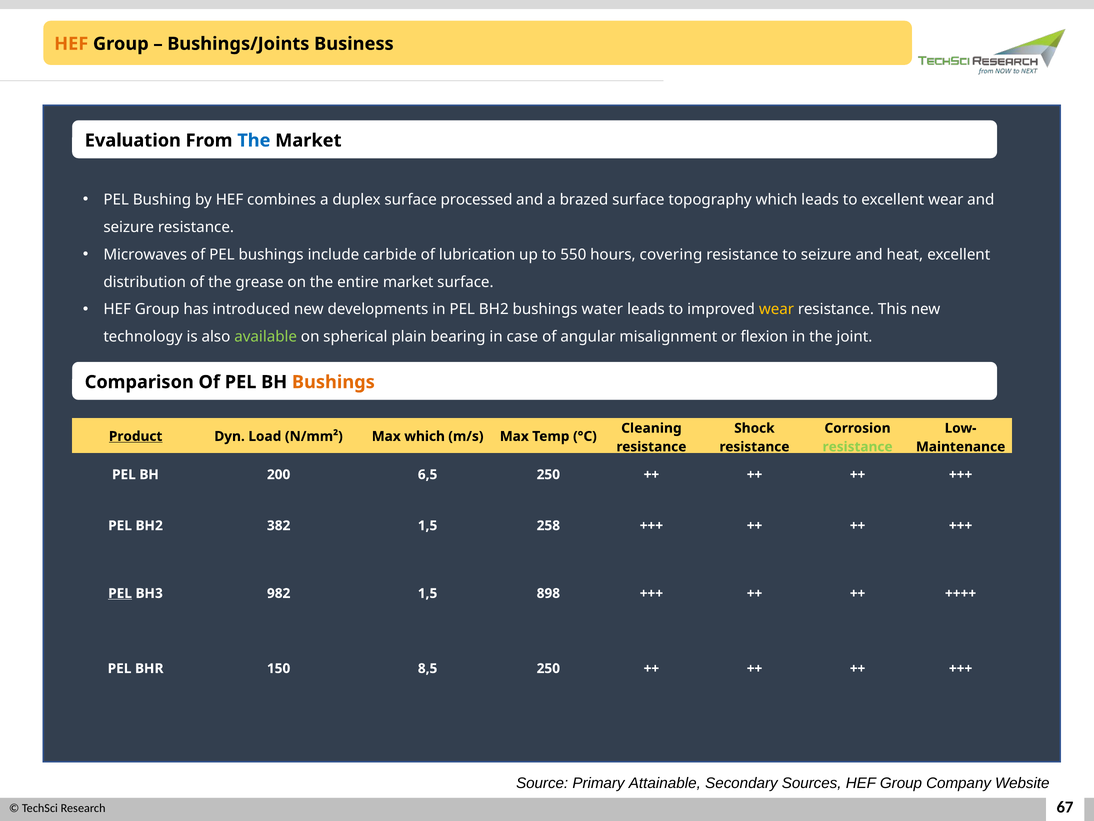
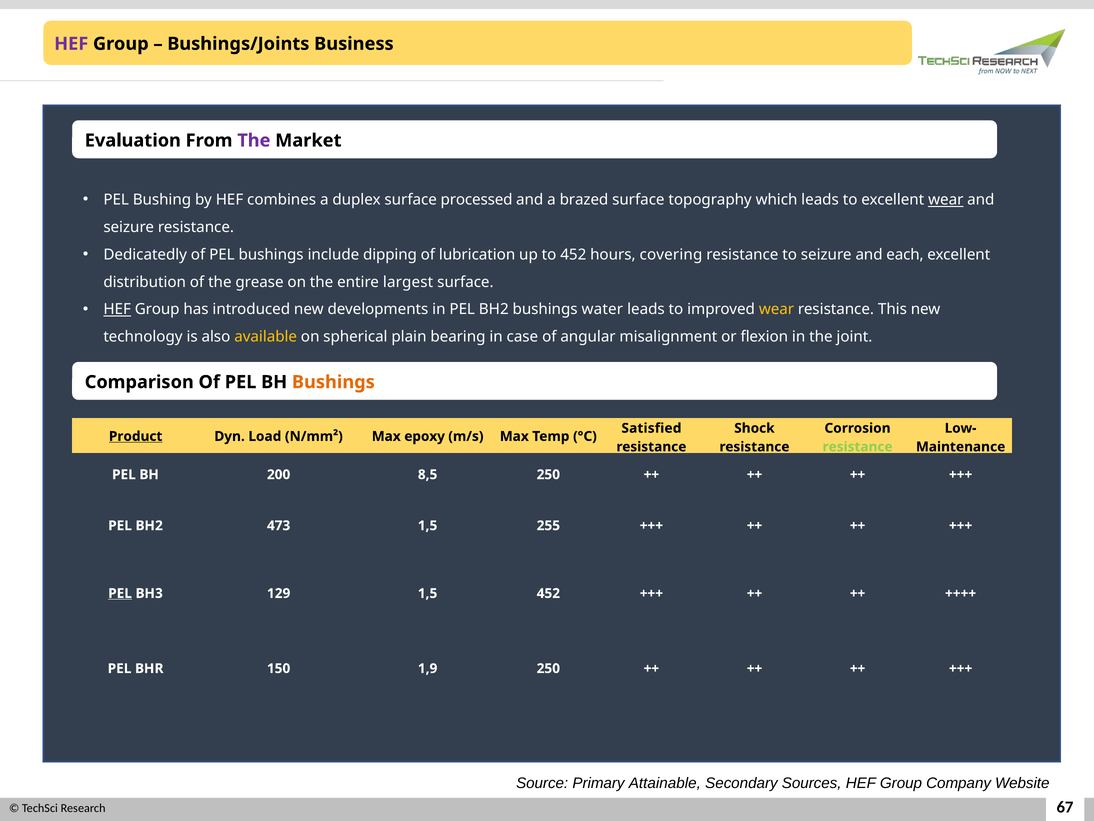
HEF colour: orange -> purple (71, 44)
The colour: blue -> purple (254, 140)
wear underline: none -> present (946, 200)
Microwaves: Microwaves -> Dedicatedly (145, 254)
carbide: carbide -> dipping (390, 254)
to 550: 550 -> 452 (573, 254)
heat: heat -> each (905, 254)
entire market: market -> largest (408, 282)
HEF underline: none -> present (117, 309)
available colour: light green -> yellow (266, 337)
Cleaning: Cleaning -> Satisfied (651, 428)
Max which: which -> epoxy (425, 436)
6,5: 6,5 -> 8,5 (428, 474)
382: 382 -> 473 (279, 525)
258: 258 -> 255 (548, 525)
982: 982 -> 129 (279, 593)
1,5 898: 898 -> 452 (548, 593)
8,5: 8,5 -> 1,9 (428, 668)
